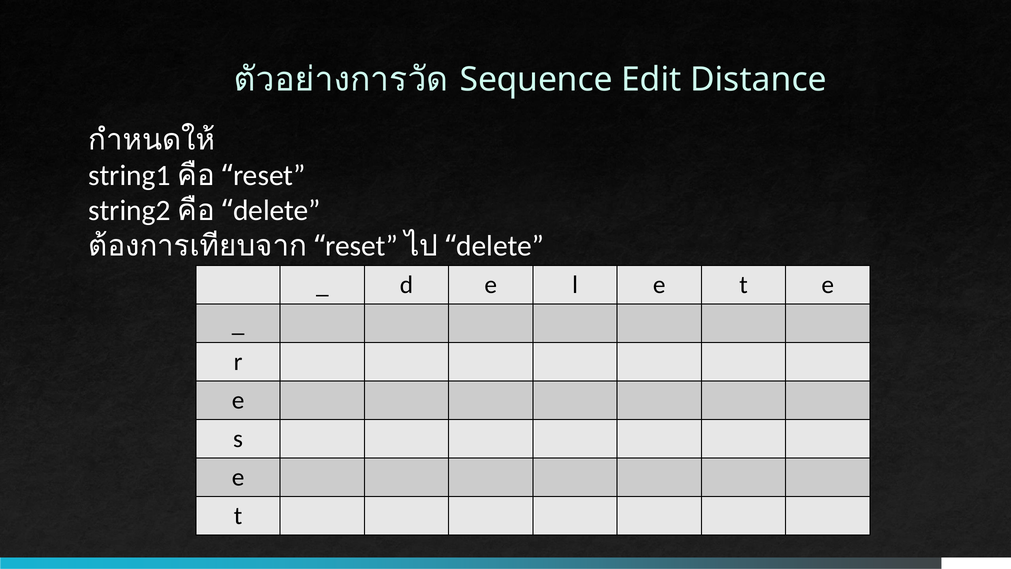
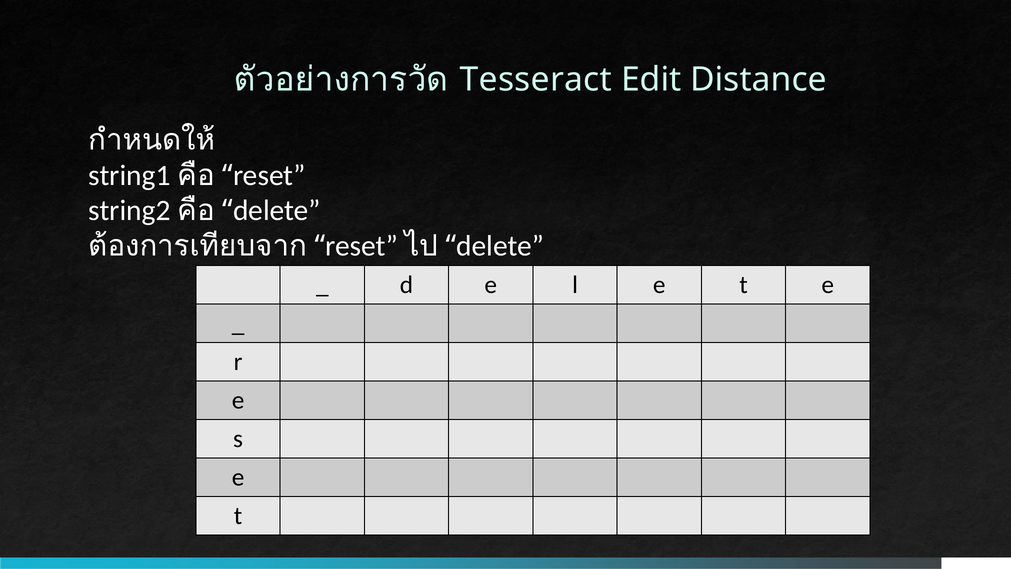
Sequence: Sequence -> Tesseract (536, 79)
